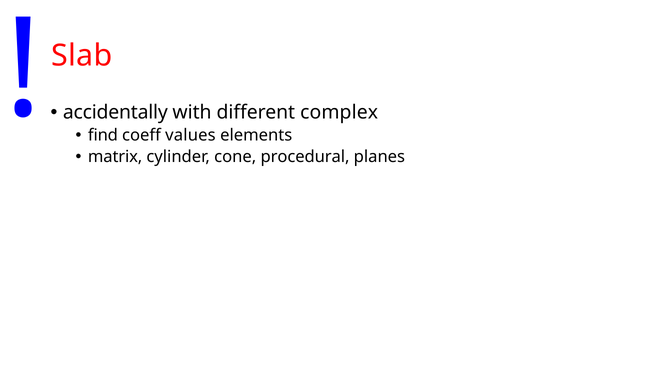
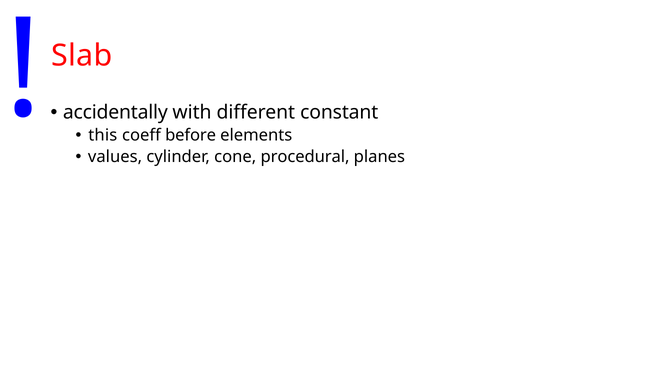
complex: complex -> constant (339, 112)
find: find -> this (103, 135)
values: values -> before (191, 135)
matrix: matrix -> values (115, 157)
